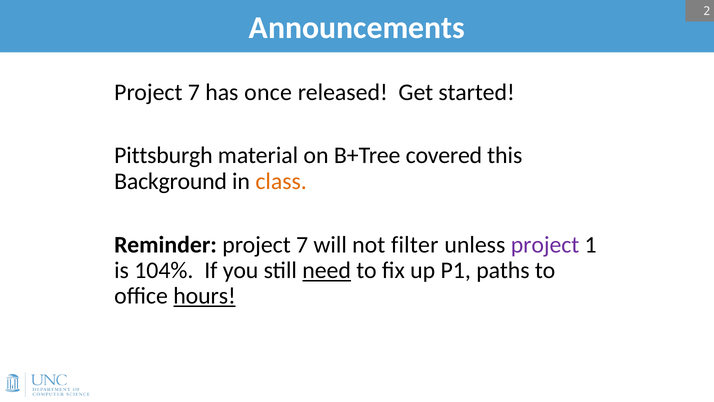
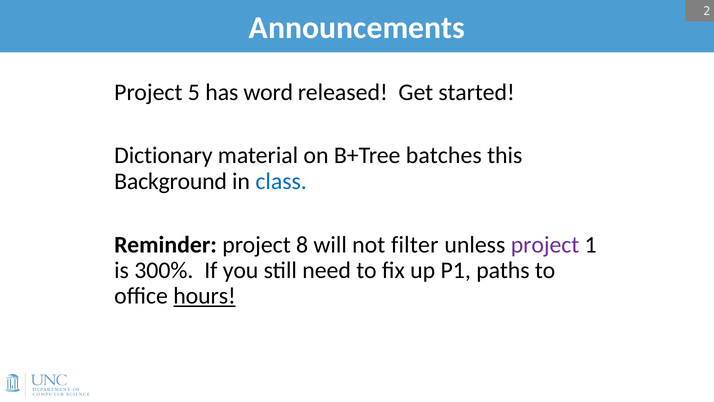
7: 7 -> 5 (194, 92)
once: once -> word (268, 92)
Pittsburgh: Pittsburgh -> Dictionary (163, 155)
covered: covered -> batches (444, 155)
class colour: orange -> blue (281, 181)
Reminder project 7: 7 -> 8 (302, 244)
104%: 104% -> 300% (164, 270)
need underline: present -> none (327, 270)
